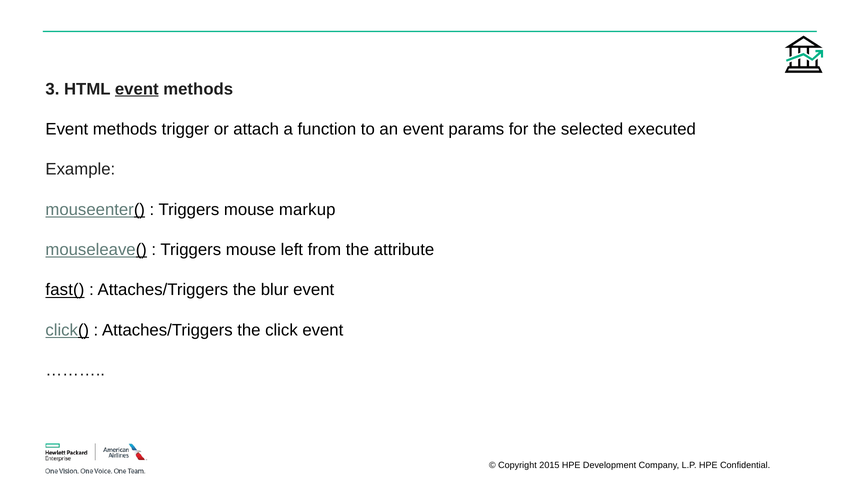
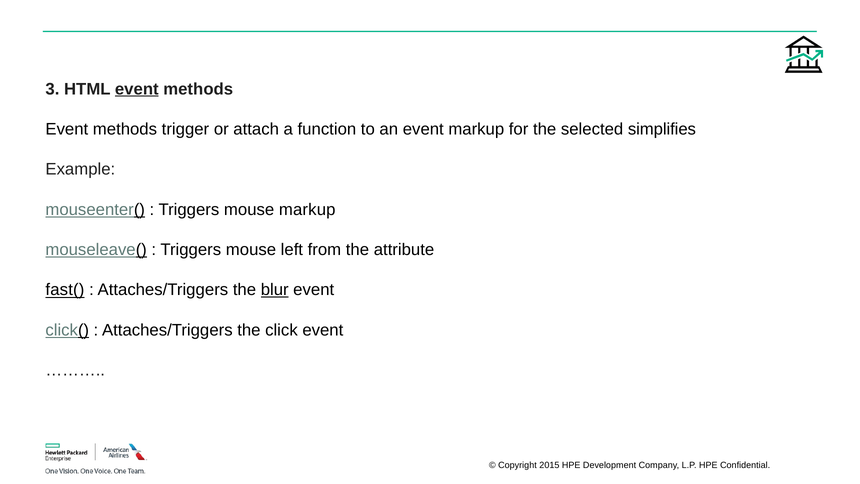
event params: params -> markup (476, 129)
executed: executed -> simplifies (662, 129)
blur underline: none -> present (275, 290)
